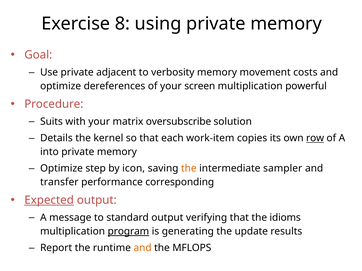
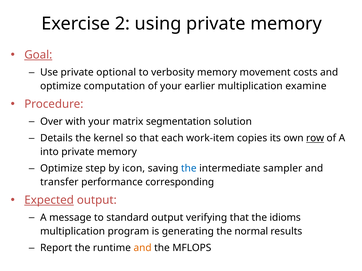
8: 8 -> 2 (122, 24)
Goal underline: none -> present (38, 55)
adjacent: adjacent -> optional (116, 72)
dereferences: dereferences -> computation (114, 86)
screen: screen -> earlier (200, 86)
powerful: powerful -> examine (306, 86)
Suits: Suits -> Over (51, 122)
oversubscribe: oversubscribe -> segmentation (179, 122)
the colour: orange -> blue (189, 169)
program underline: present -> none (128, 232)
update: update -> normal (251, 232)
